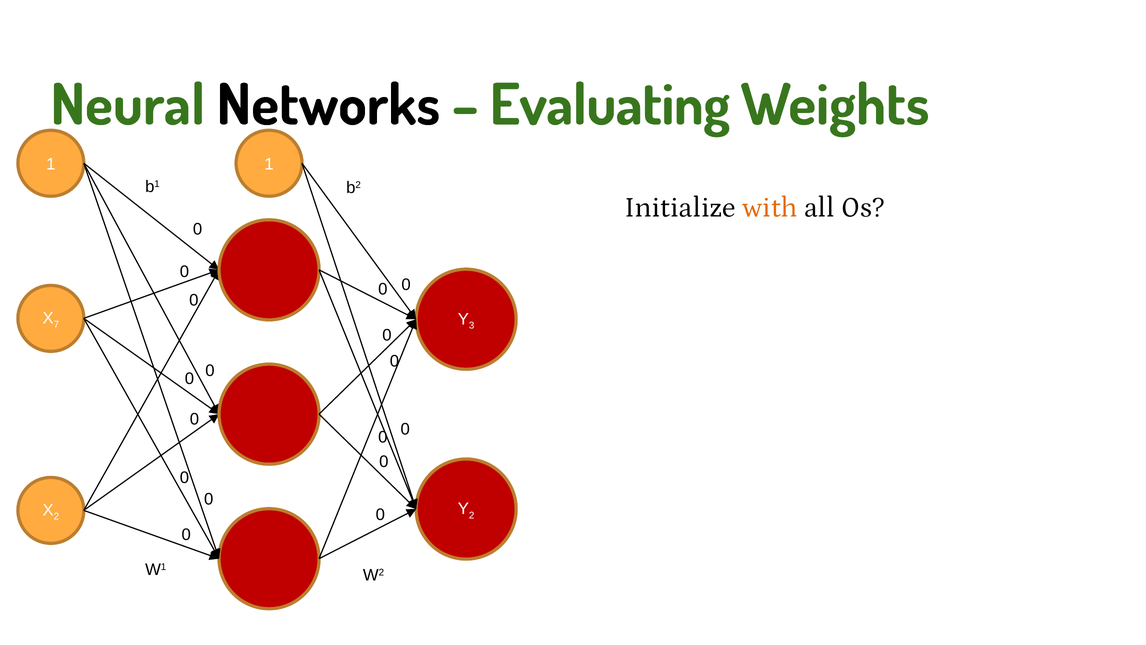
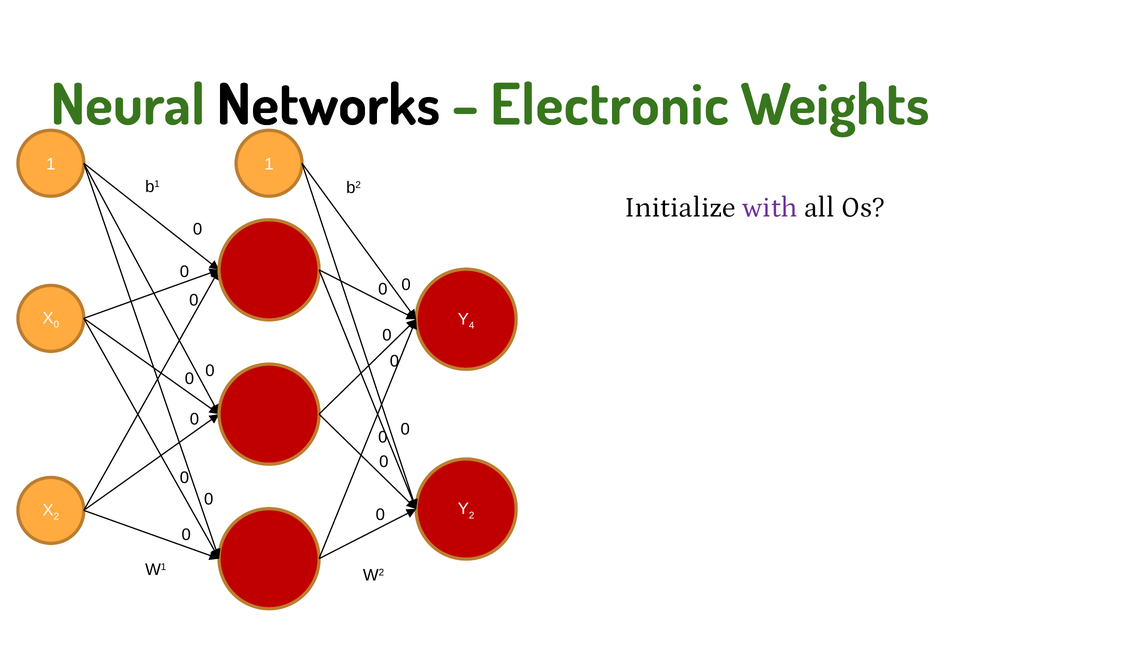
Evaluating: Evaluating -> Electronic (609, 106)
with colour: orange -> purple (770, 207)
7: 7 -> 0 (56, 324)
3: 3 -> 4 (472, 325)
